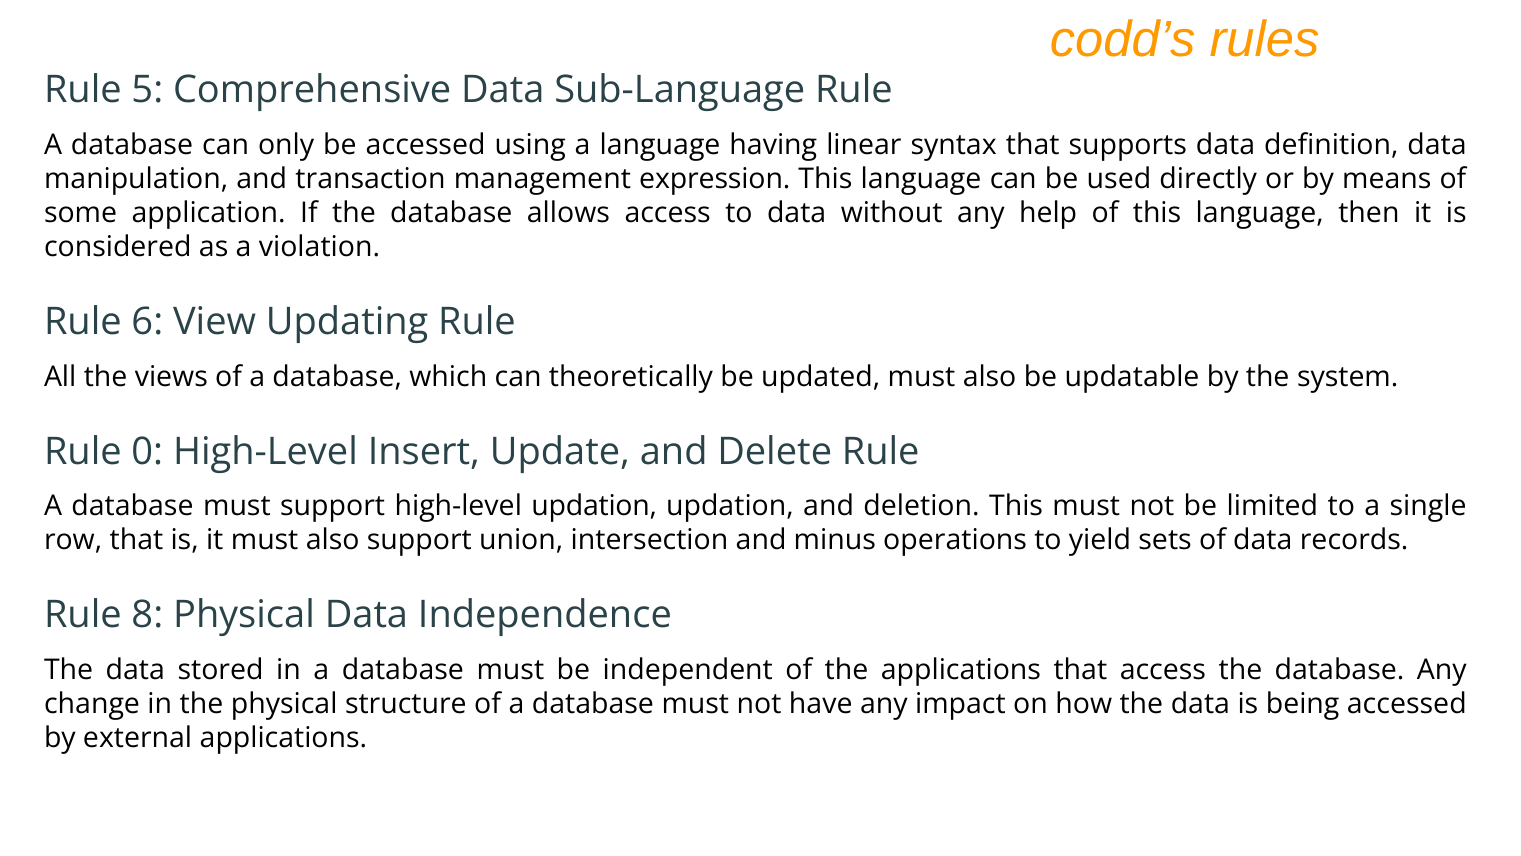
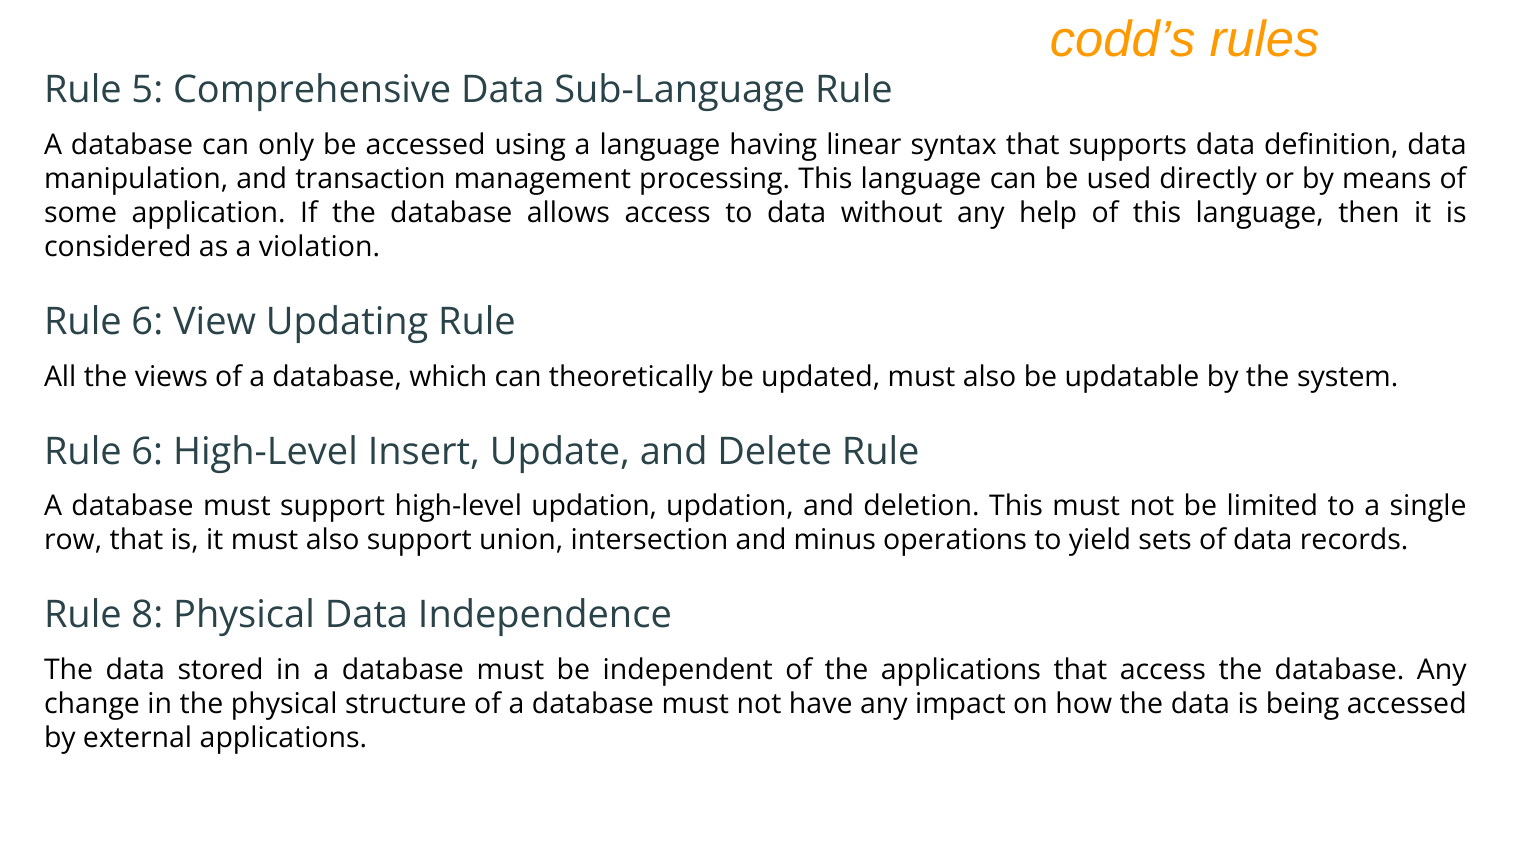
expression: expression -> processing (715, 179)
0: 0 -> 6 (147, 451)
